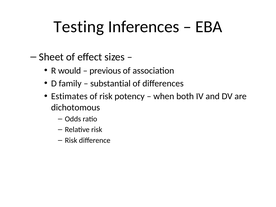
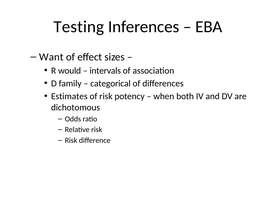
Sheet: Sheet -> Want (51, 57)
previous: previous -> intervals (105, 71)
substantial: substantial -> categorical (110, 83)
